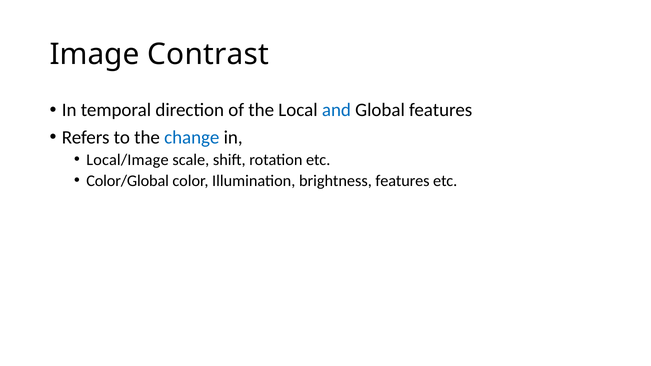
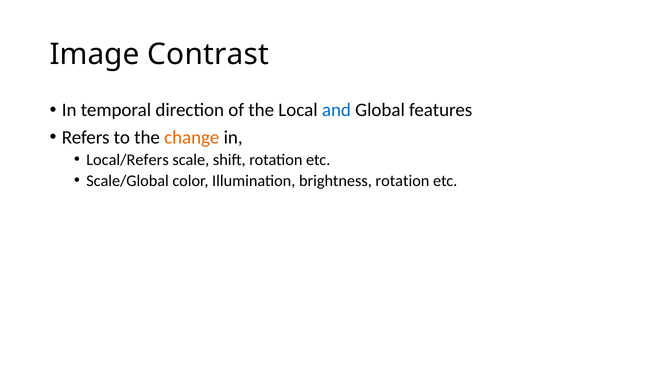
change colour: blue -> orange (192, 137)
Local/Image: Local/Image -> Local/Refers (127, 160)
Color/Global: Color/Global -> Scale/Global (128, 181)
brightness features: features -> rotation (402, 181)
